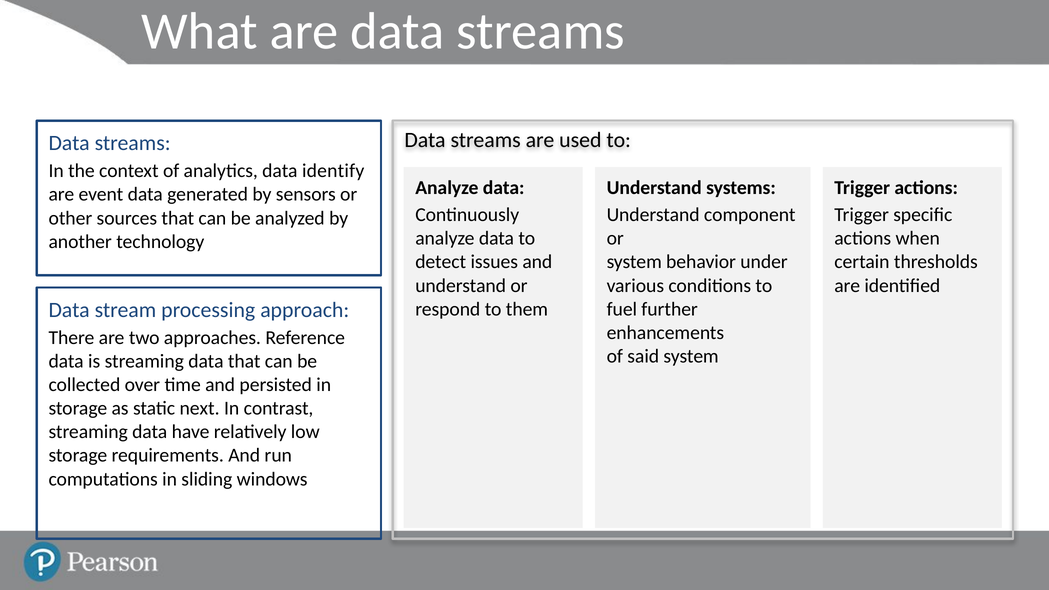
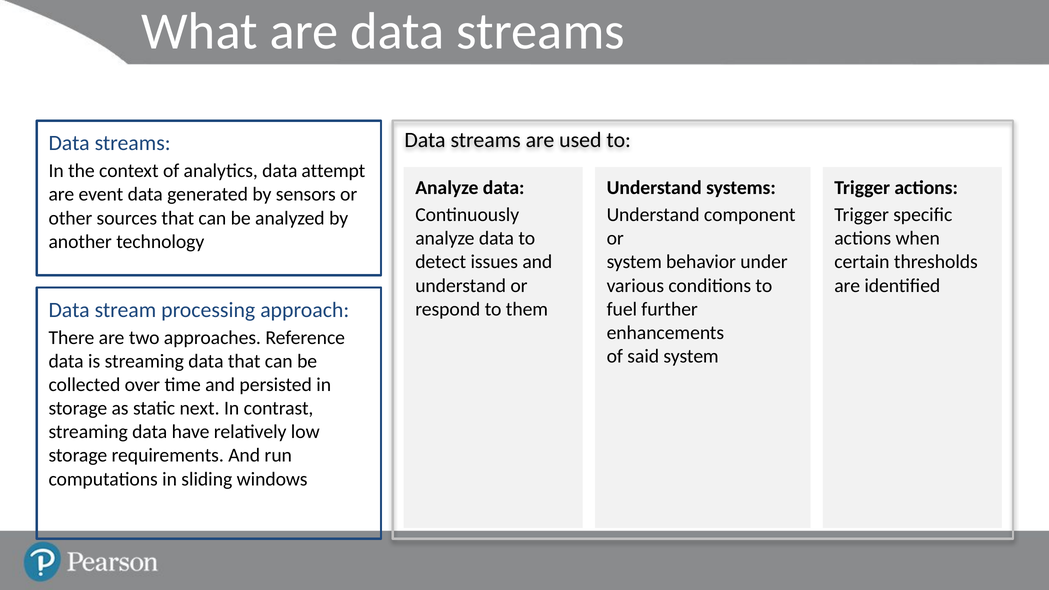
identify: identify -> attempt (333, 171)
